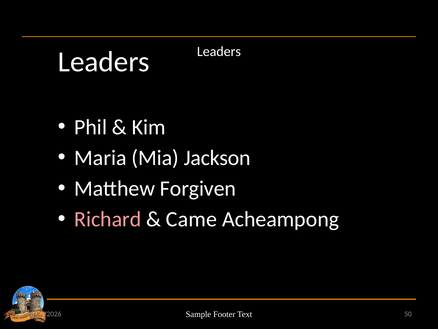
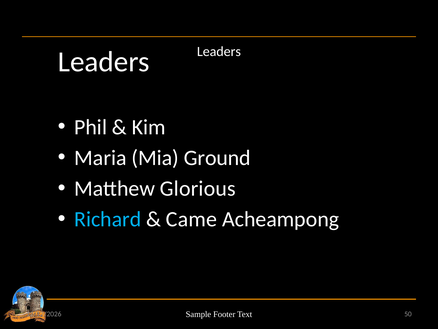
Jackson: Jackson -> Ground (217, 158)
Forgiven: Forgiven -> Glorious (198, 188)
Richard colour: pink -> light blue (108, 219)
